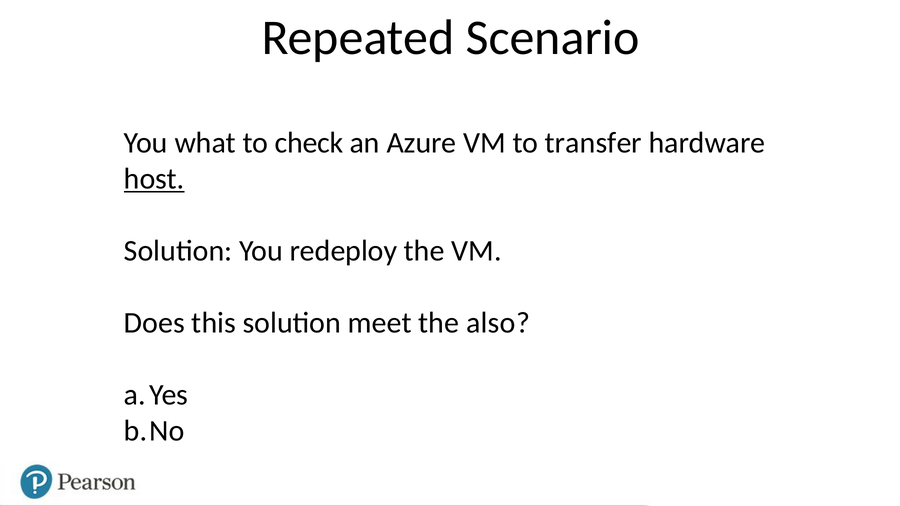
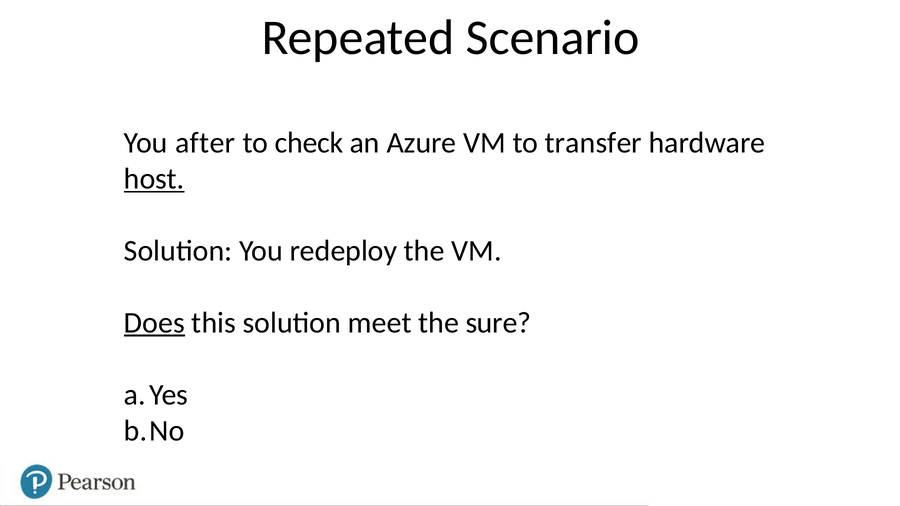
what: what -> after (205, 143)
Does underline: none -> present (154, 323)
also: also -> sure (498, 323)
